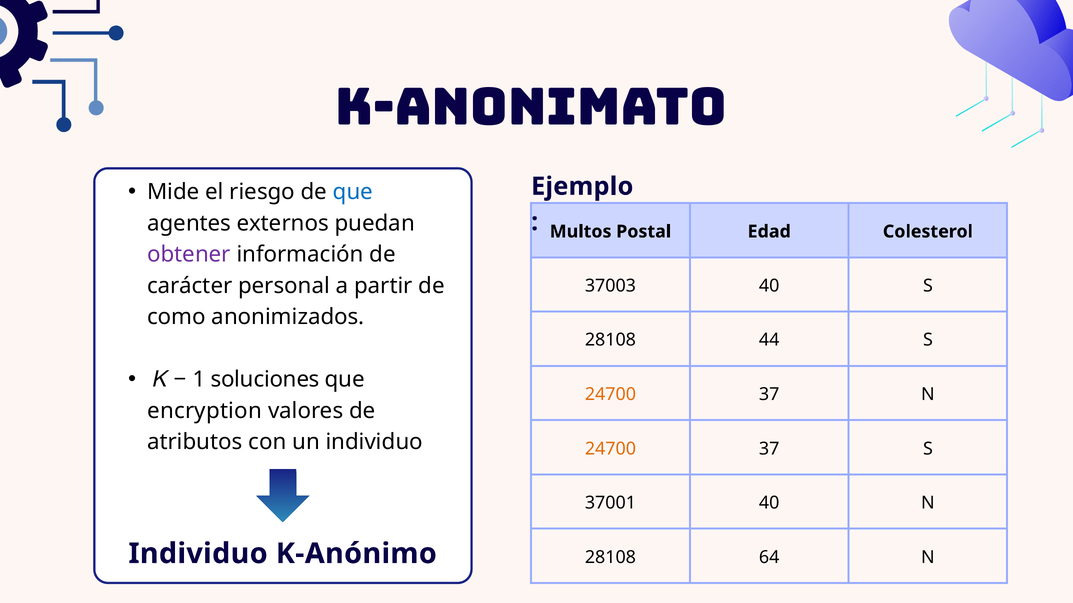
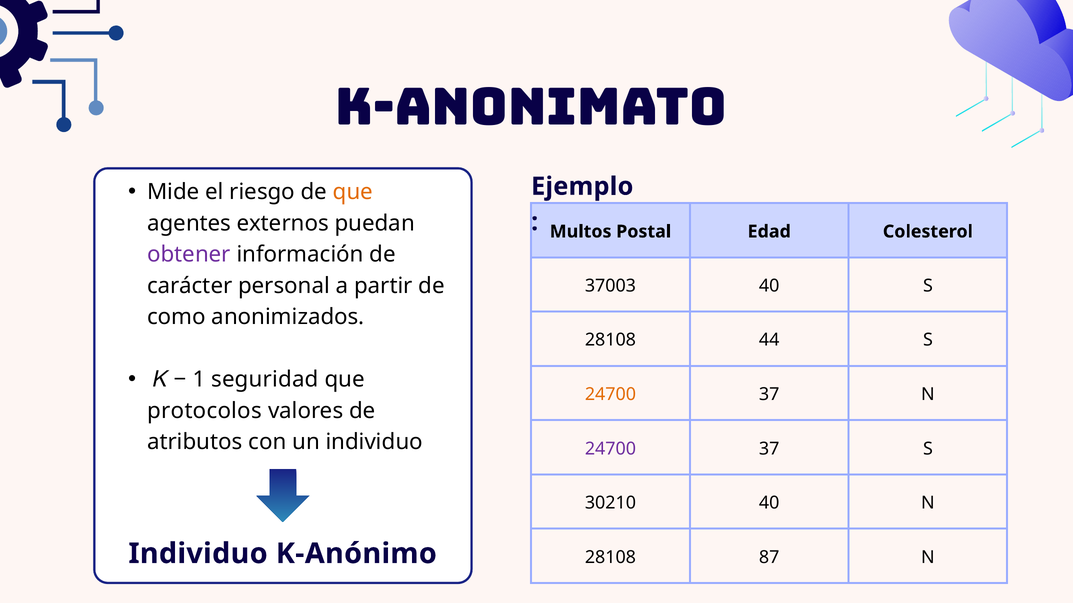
que colour: blue -> orange (353, 192)
soluciones: soluciones -> seguridad (265, 380)
encryption: encryption -> protocolos (205, 411)
24700 colour: orange -> purple (610, 449)
37001: 37001 -> 30210 (610, 503)
64: 64 -> 87 (769, 558)
